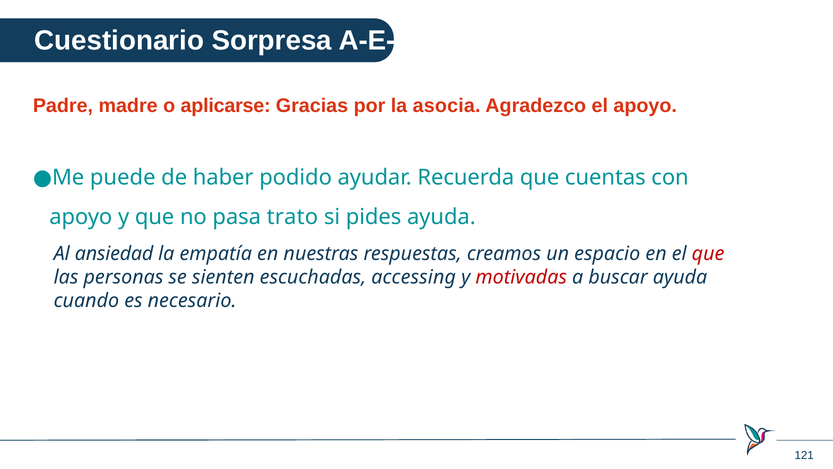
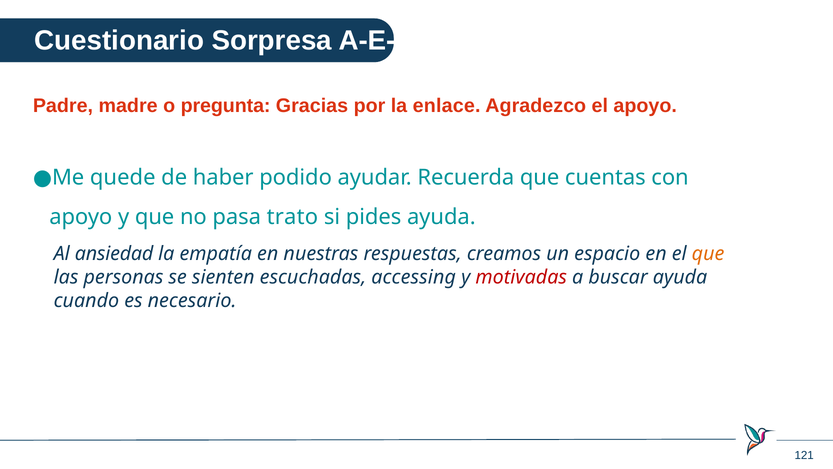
aplicarse: aplicarse -> pregunta (226, 106)
asocia: asocia -> enlace (447, 106)
puede: puede -> quede (123, 177)
que colour: red -> orange (708, 253)
